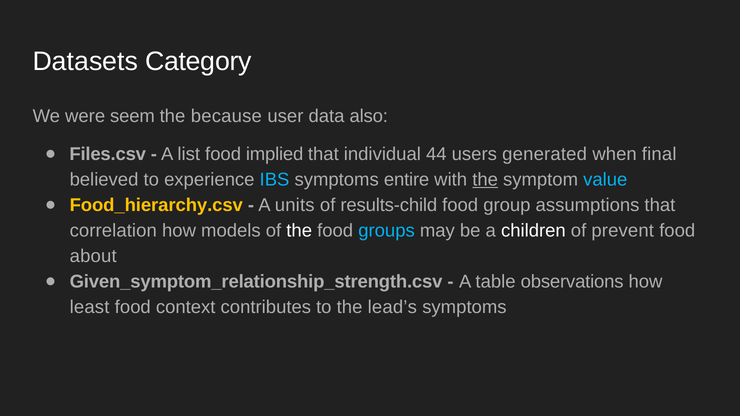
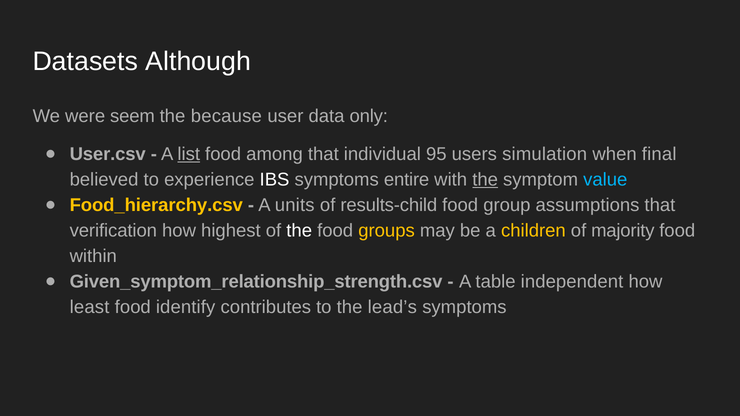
Category: Category -> Although (198, 61)
also: also -> only (369, 116)
Files.csv: Files.csv -> User.csv (108, 154)
list underline: none -> present (189, 154)
implied: implied -> among (275, 154)
44: 44 -> 95 (436, 154)
generated: generated -> simulation (545, 154)
IBS colour: light blue -> white (275, 180)
correlation: correlation -> verification (113, 231)
models: models -> highest (231, 231)
groups colour: light blue -> yellow (387, 231)
children colour: white -> yellow (533, 231)
prevent: prevent -> majority (623, 231)
about: about -> within (93, 256)
observations: observations -> independent (572, 282)
context: context -> identify (186, 307)
